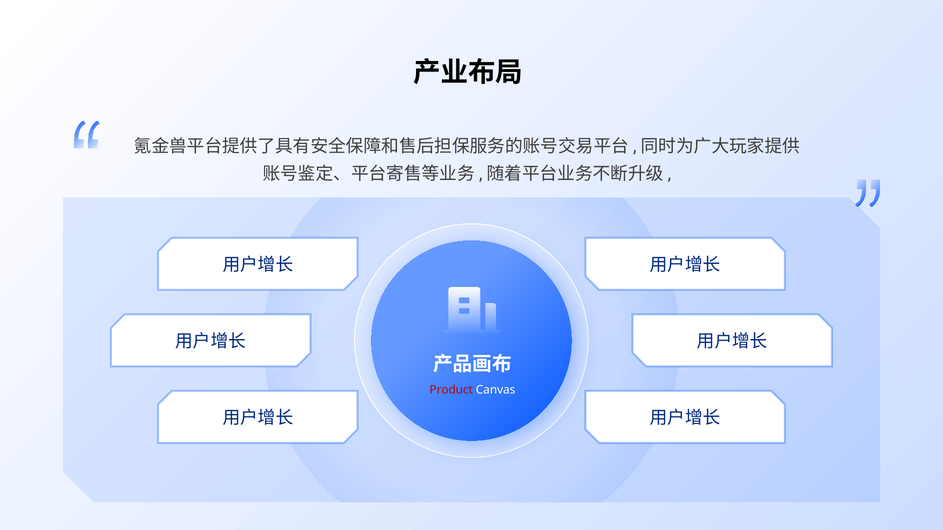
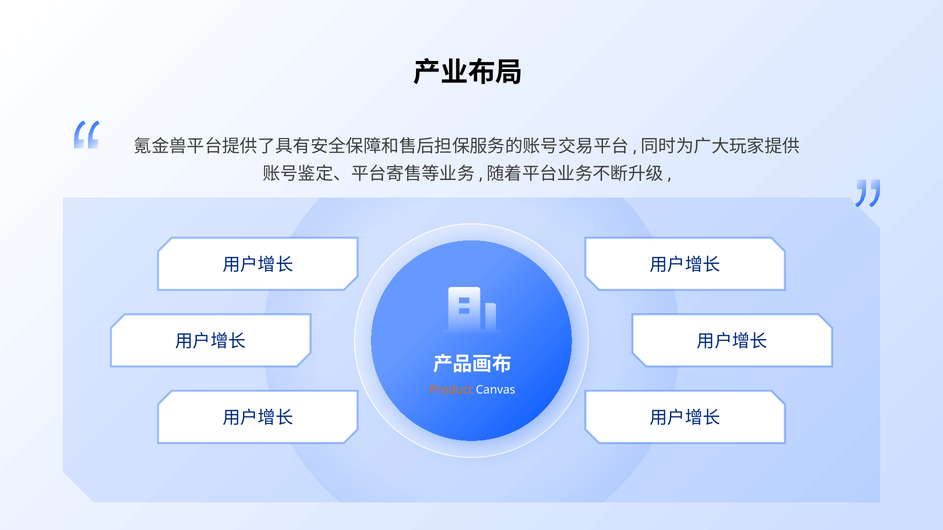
Product colour: red -> orange (451, 390)
